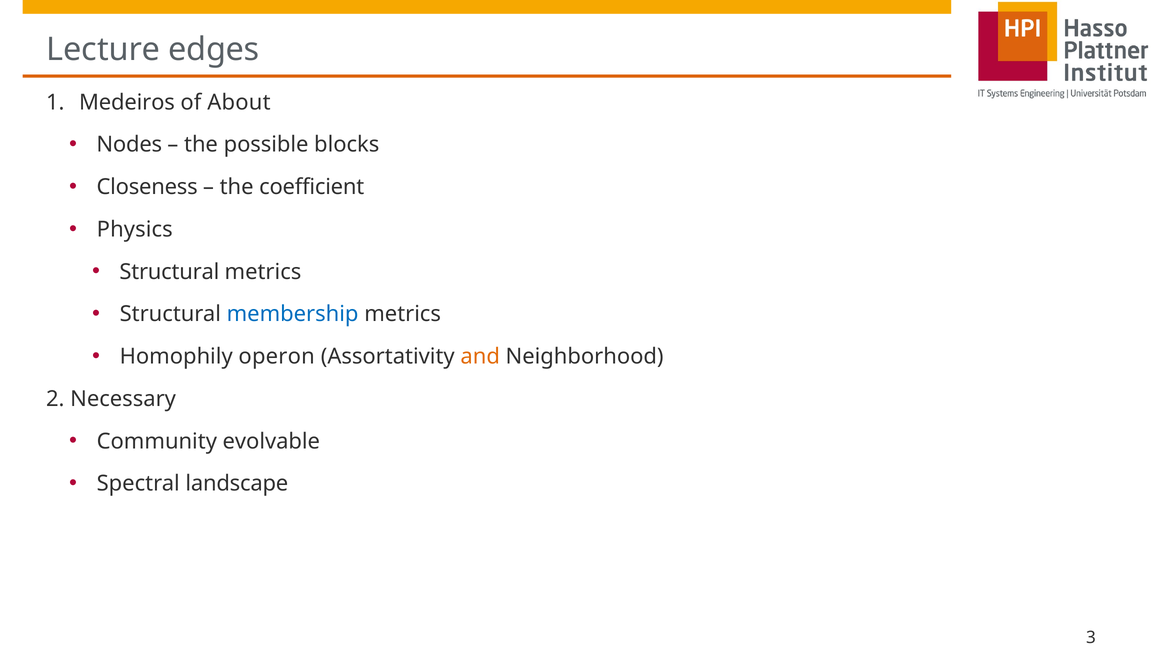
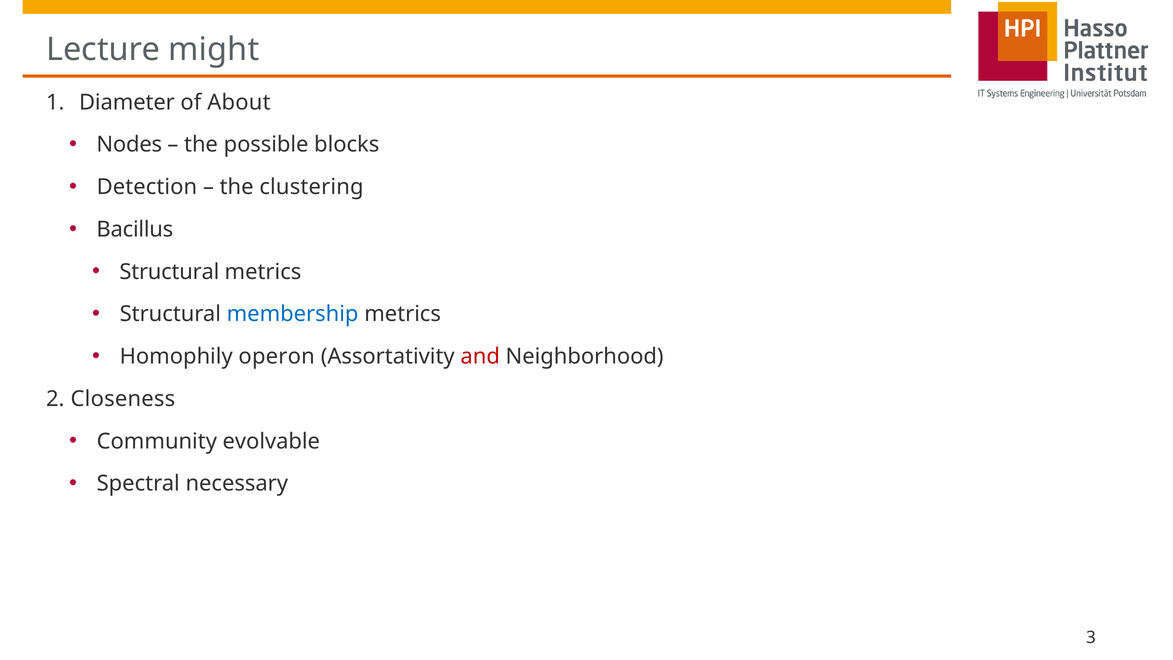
edges: edges -> might (214, 50)
Medeiros: Medeiros -> Diameter (127, 102)
Closeness: Closeness -> Detection (147, 187)
coefficient: coefficient -> clustering (312, 187)
Physics: Physics -> Bacillus (135, 229)
and colour: orange -> red (480, 356)
Necessary: Necessary -> Closeness (123, 399)
landscape: landscape -> necessary (237, 484)
